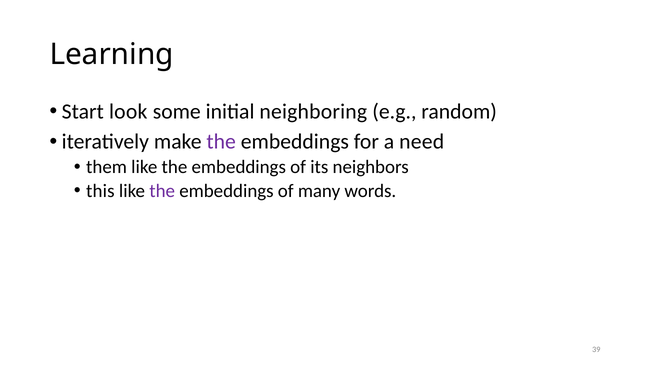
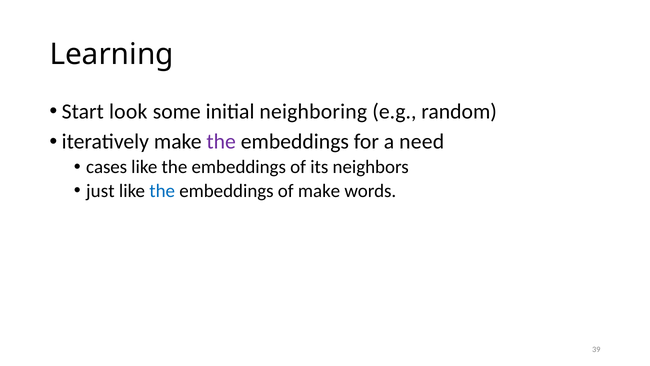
them: them -> cases (107, 167)
this: this -> just (100, 191)
the colour: purple -> blue (162, 191)
of many: many -> make (319, 191)
